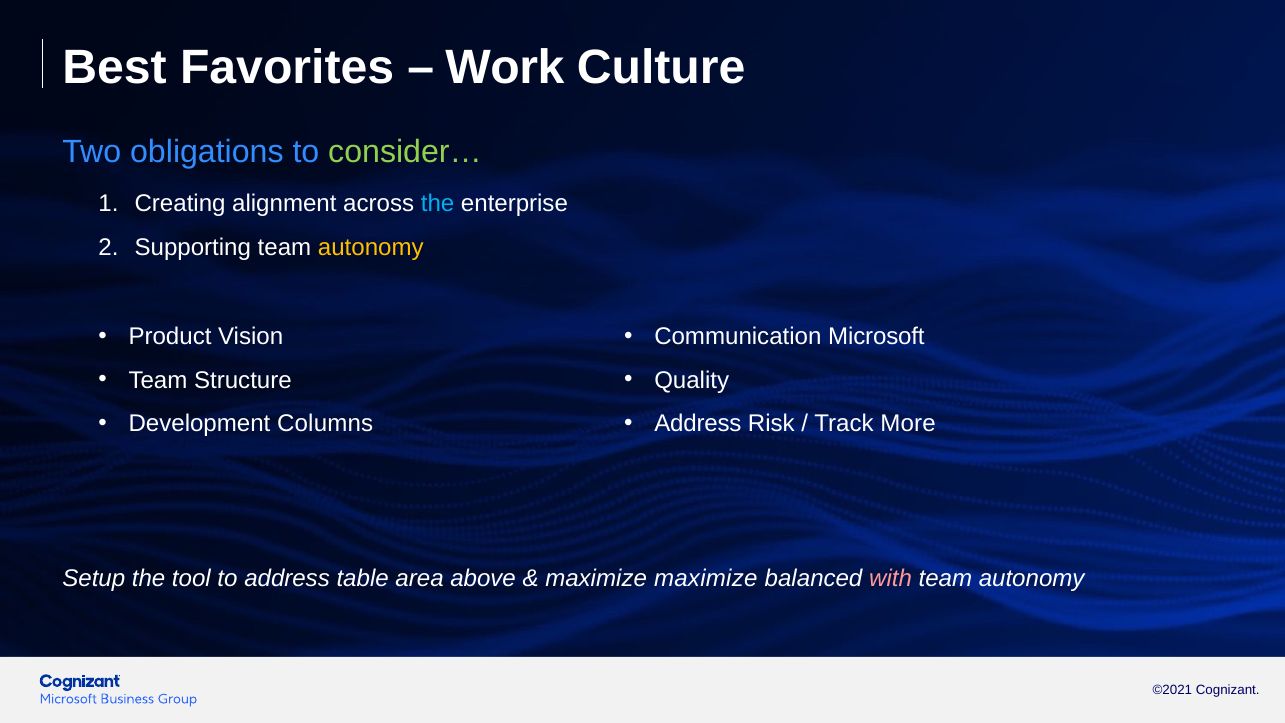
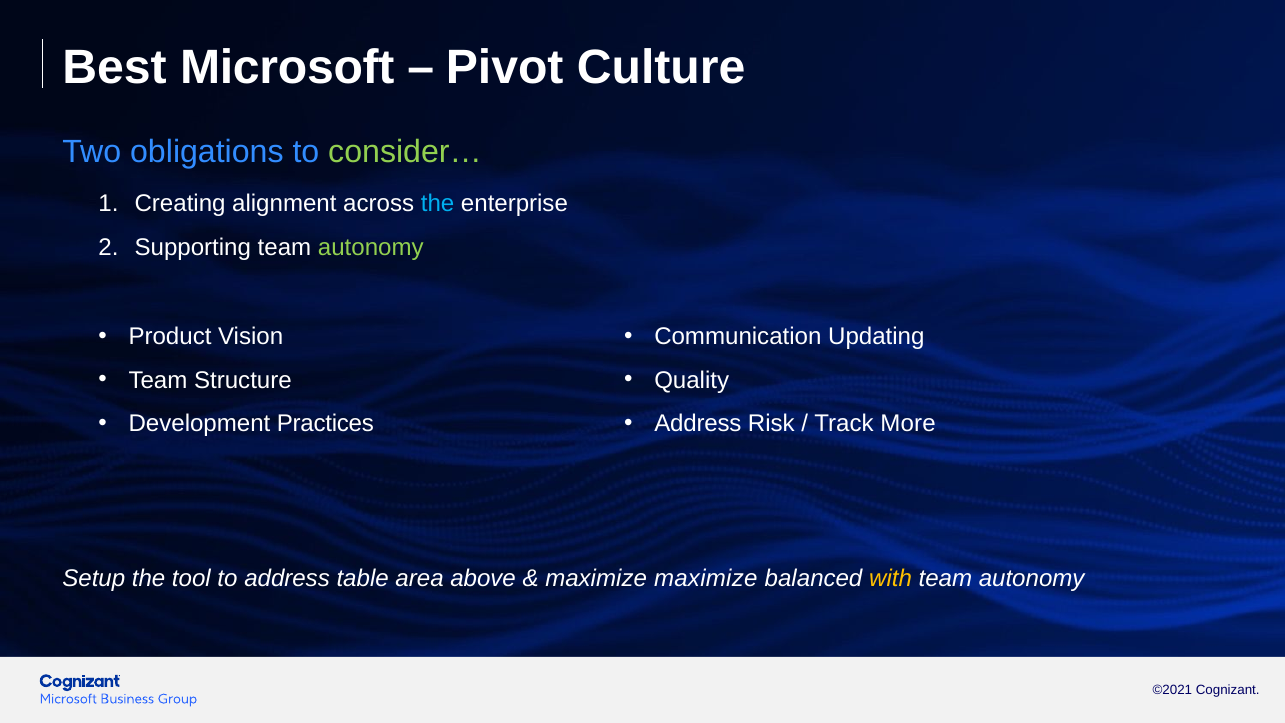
Favorites: Favorites -> Microsoft (287, 67)
Work: Work -> Pivot (505, 67)
autonomy colour: yellow -> light green (371, 247)
Microsoft: Microsoft -> Updating (876, 337)
Columns: Columns -> Practices (325, 424)
with colour: pink -> yellow (891, 579)
